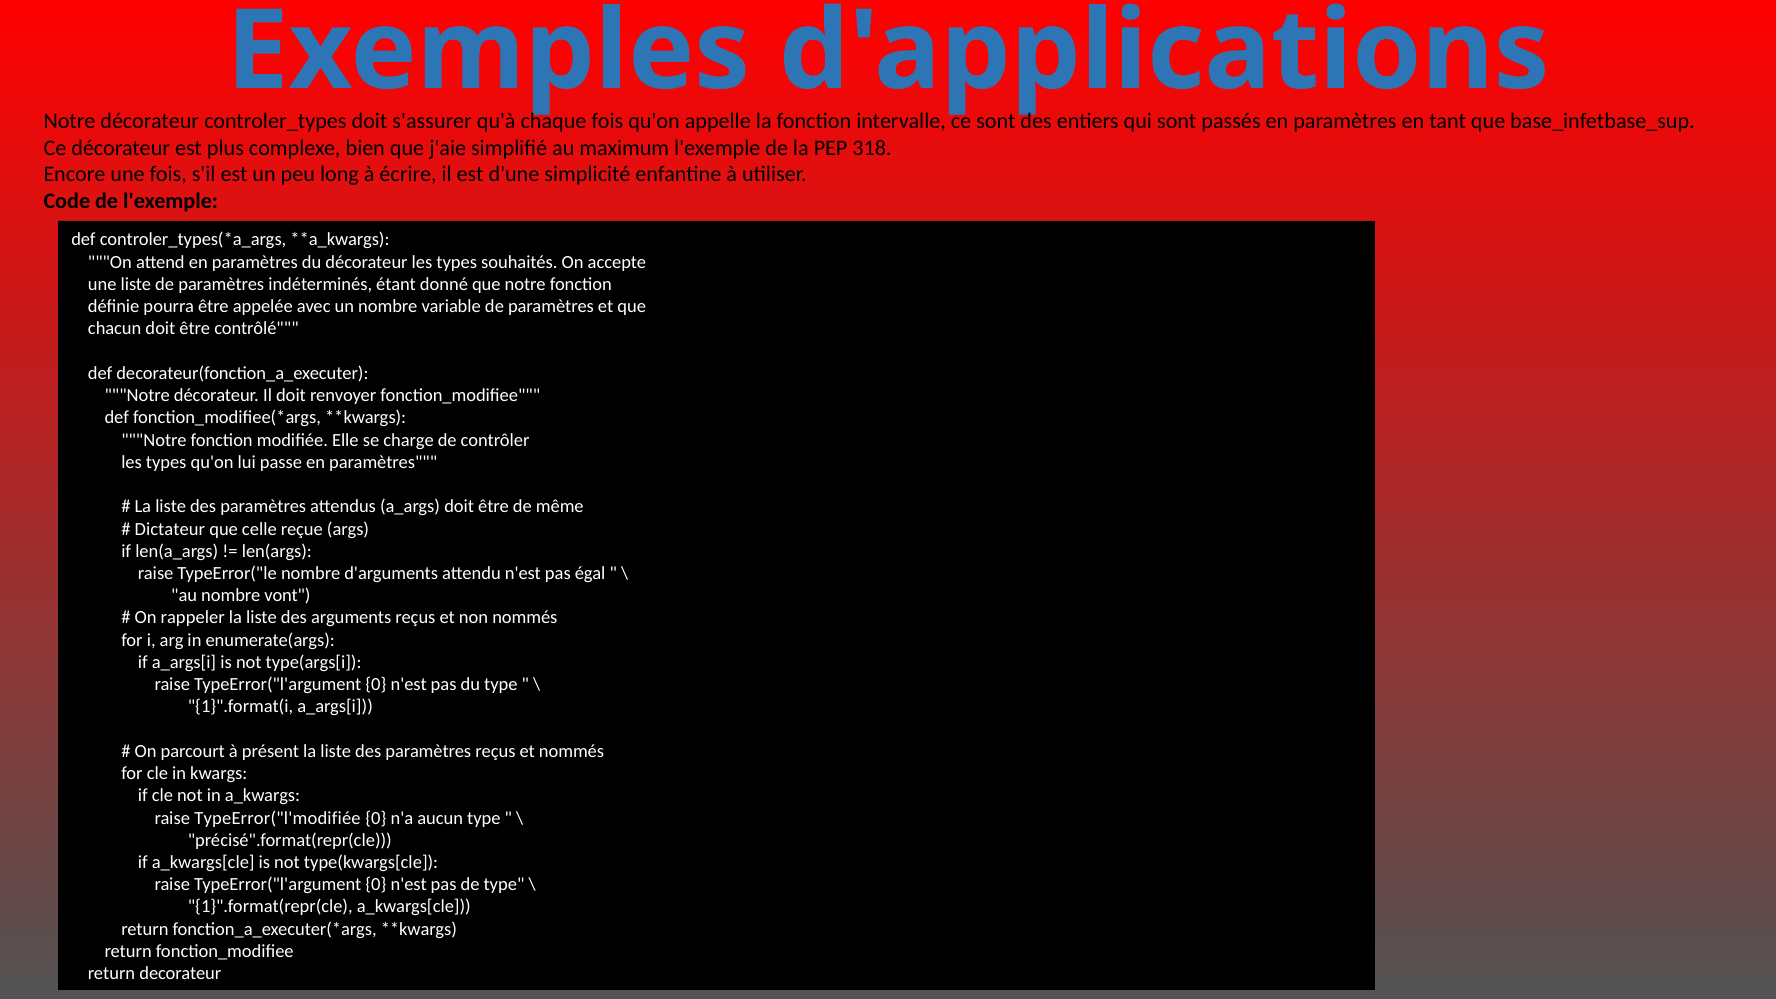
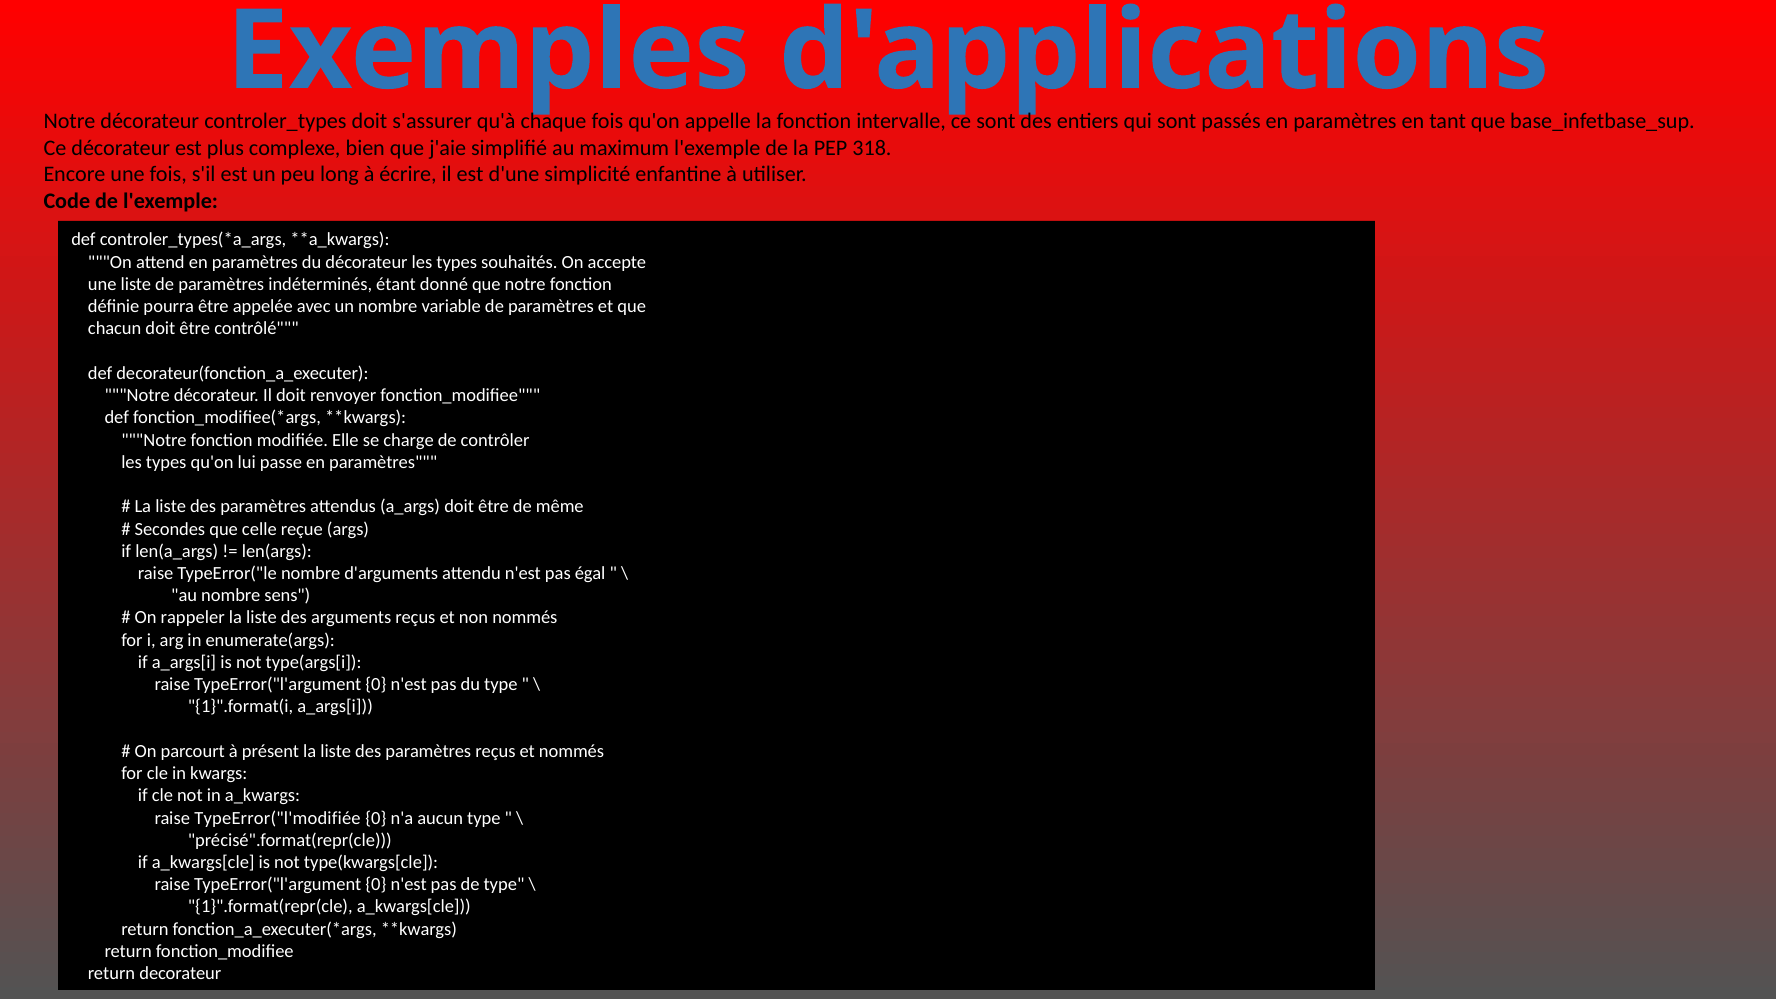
Dictateur: Dictateur -> Secondes (170, 529)
vont: vont -> sens (287, 596)
